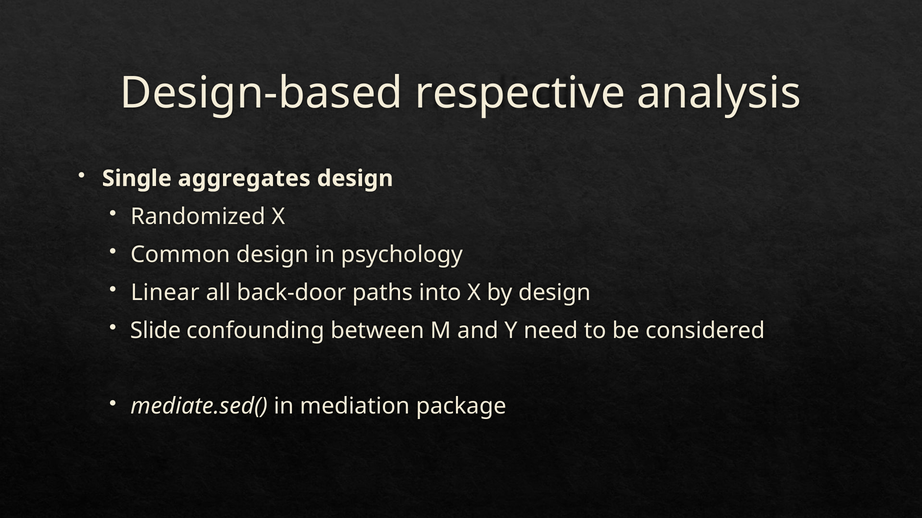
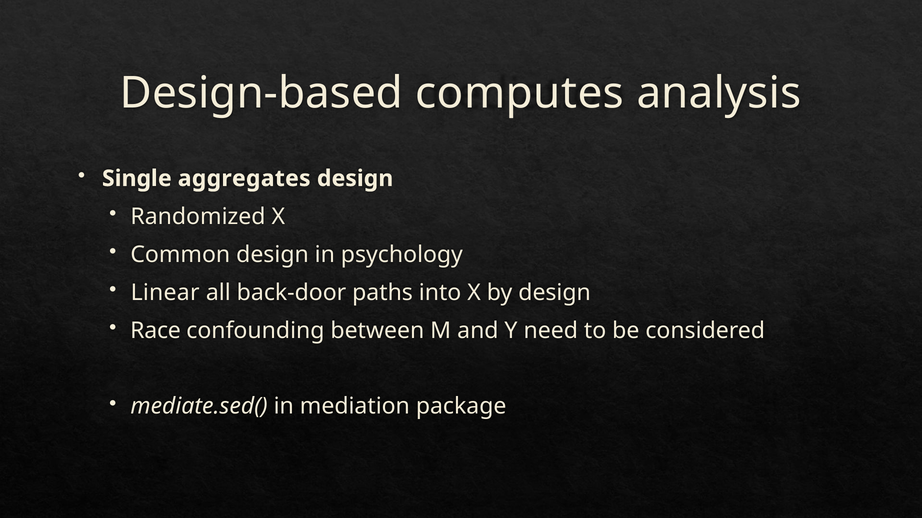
respective: respective -> computes (520, 93)
Slide: Slide -> Race (156, 331)
